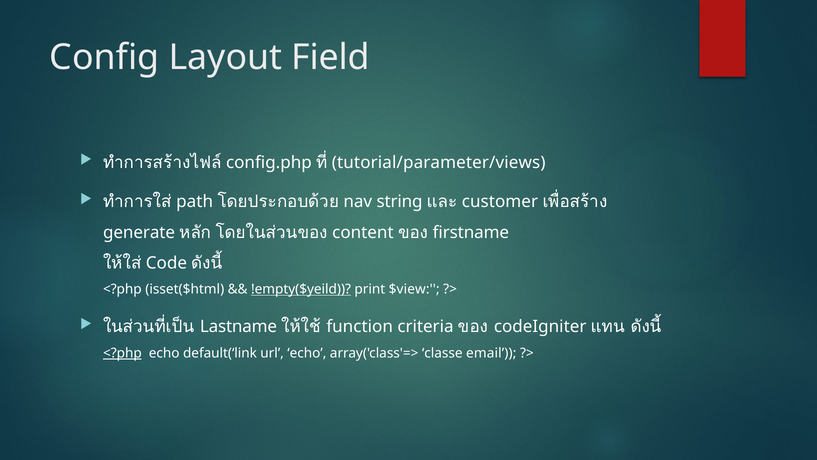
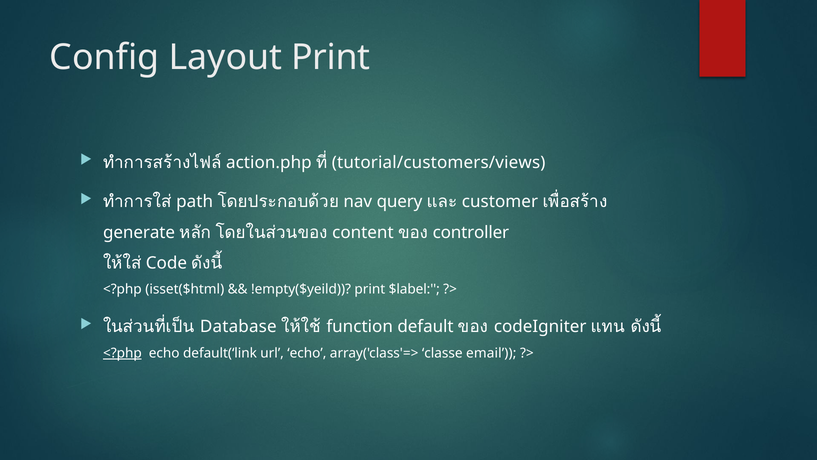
Layout Field: Field -> Print (331, 57)
config.php: config.php -> action.php (269, 162)
tutorial/parameter/views: tutorial/parameter/views -> tutorial/customers/views (439, 162)
string: string -> query (400, 202)
firstname: firstname -> controller (471, 232)
!empty($yeild underline: present -> none (301, 289)
$view: $view -> $label (414, 289)
Lastname: Lastname -> Database (238, 327)
criteria: criteria -> default (425, 327)
